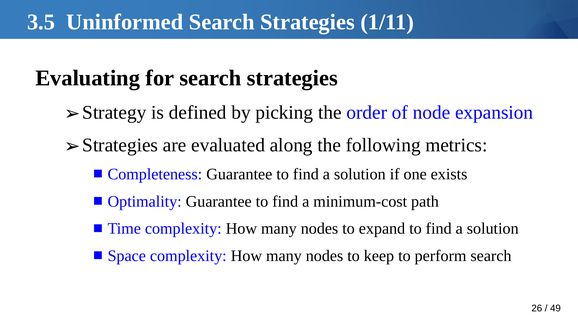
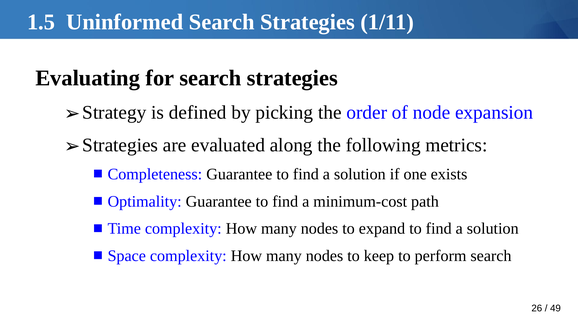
3.5: 3.5 -> 1.5 (41, 22)
